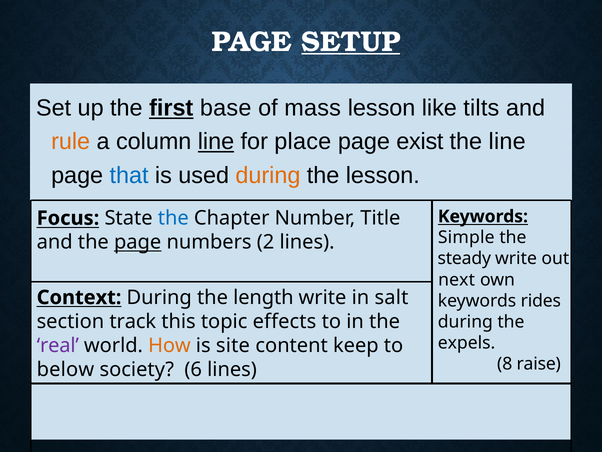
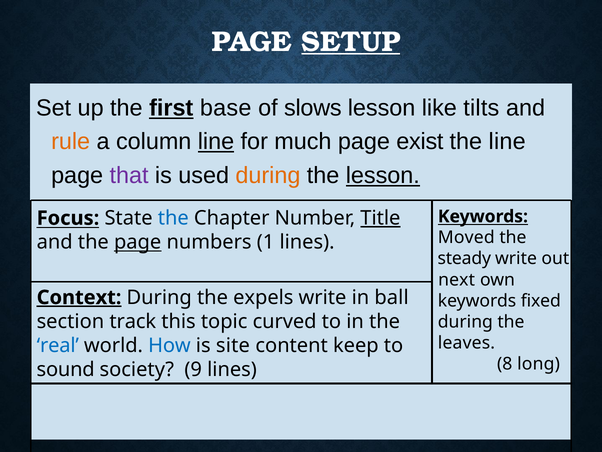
mass: mass -> slows (313, 108)
place: place -> much (303, 142)
that colour: blue -> purple (129, 175)
lesson underline: none -> present (383, 175)
Title underline: none -> present (380, 218)
Simple: Simple -> Moved (466, 237)
2: 2 -> 1 (266, 242)
Context underline: none -> present (79, 297)
length: length -> expels (263, 297)
salt: salt -> ball (392, 297)
rides: rides -> fixed (541, 301)
effects: effects -> curved (285, 321)
expels: expels -> leaves (466, 343)
real colour: purple -> blue (58, 345)
How colour: orange -> blue (169, 345)
raise: raise -> long (539, 364)
below: below -> sound (66, 369)
6: 6 -> 9 (193, 369)
